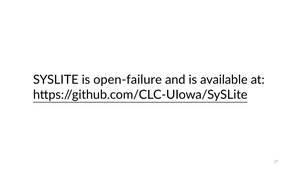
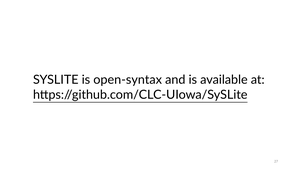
open-failure: open-failure -> open-syntax (128, 80)
